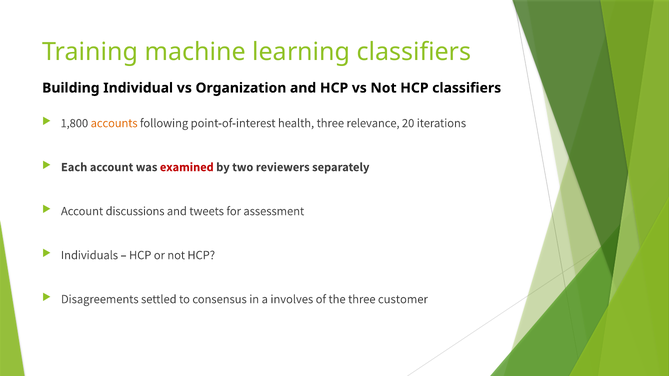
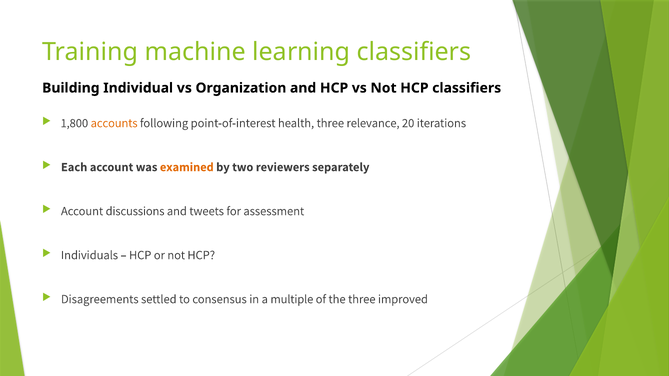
examined colour: red -> orange (187, 167)
involves: involves -> multiple (292, 299)
customer: customer -> improved (403, 299)
